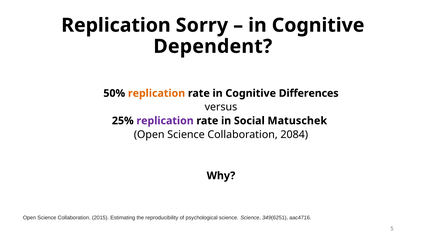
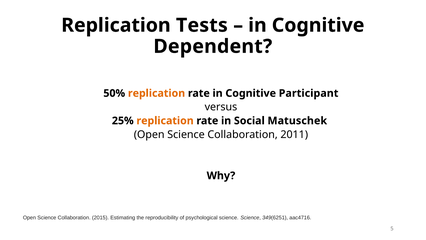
Sorry: Sorry -> Tests (202, 25)
Differences: Differences -> Participant (309, 93)
replication colour: purple -> orange (165, 121)
2084: 2084 -> 2011 (294, 134)
